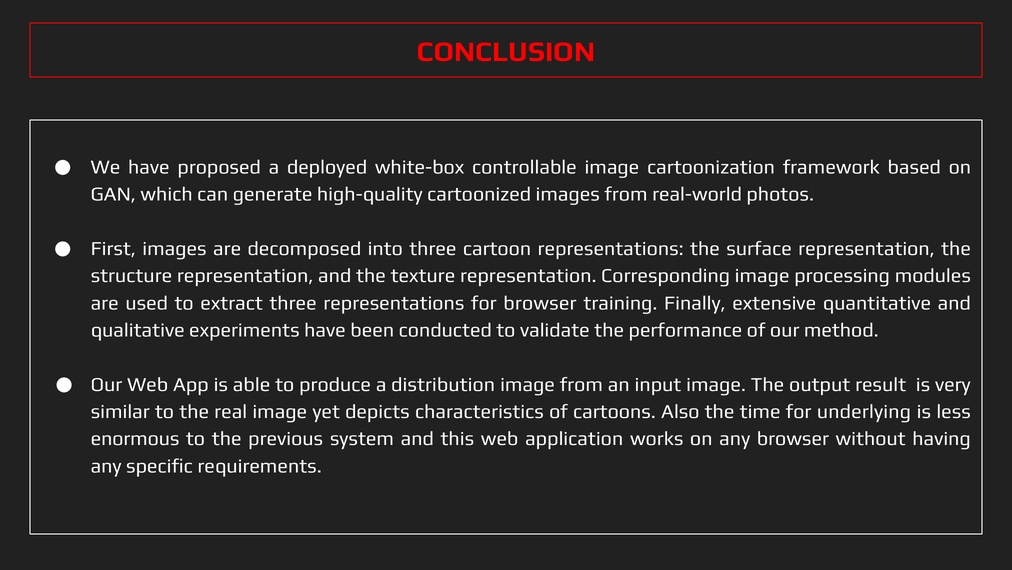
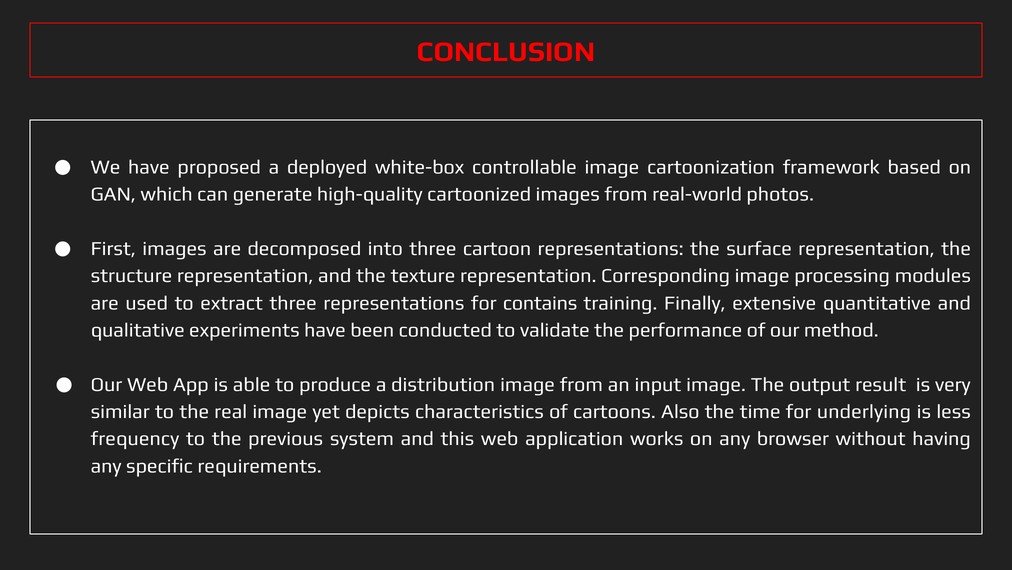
for browser: browser -> contains (540, 303)
enormous: enormous -> frequency (135, 438)
